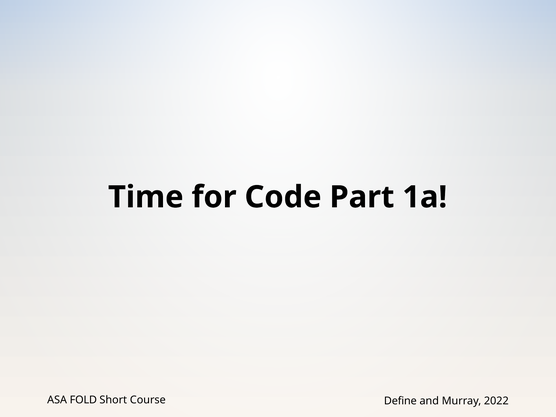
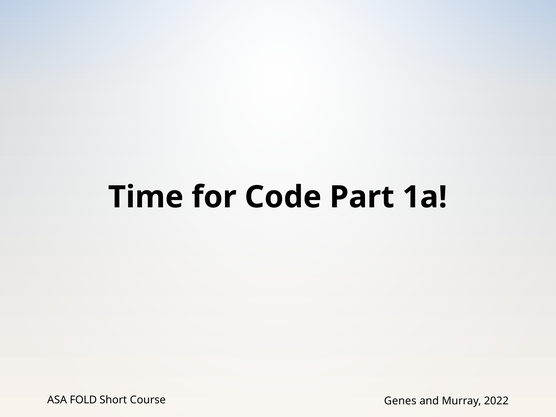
Define: Define -> Genes (400, 401)
